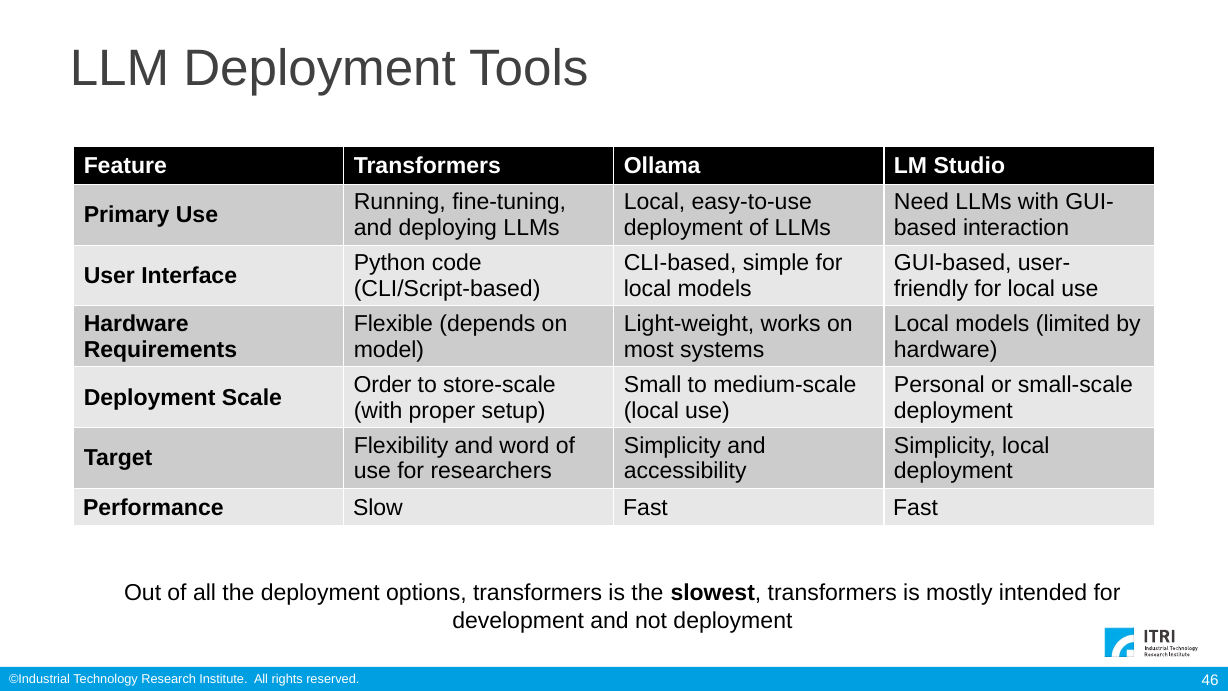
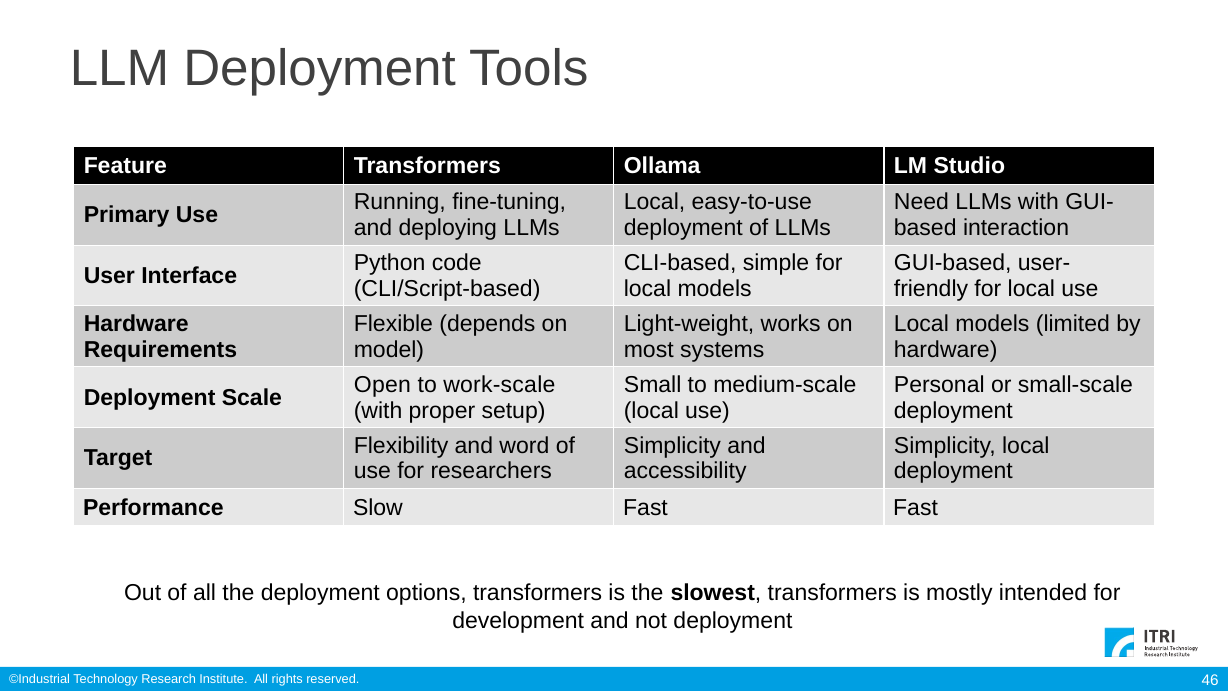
Order: Order -> Open (382, 385)
store-scale: store-scale -> work-scale (499, 385)
